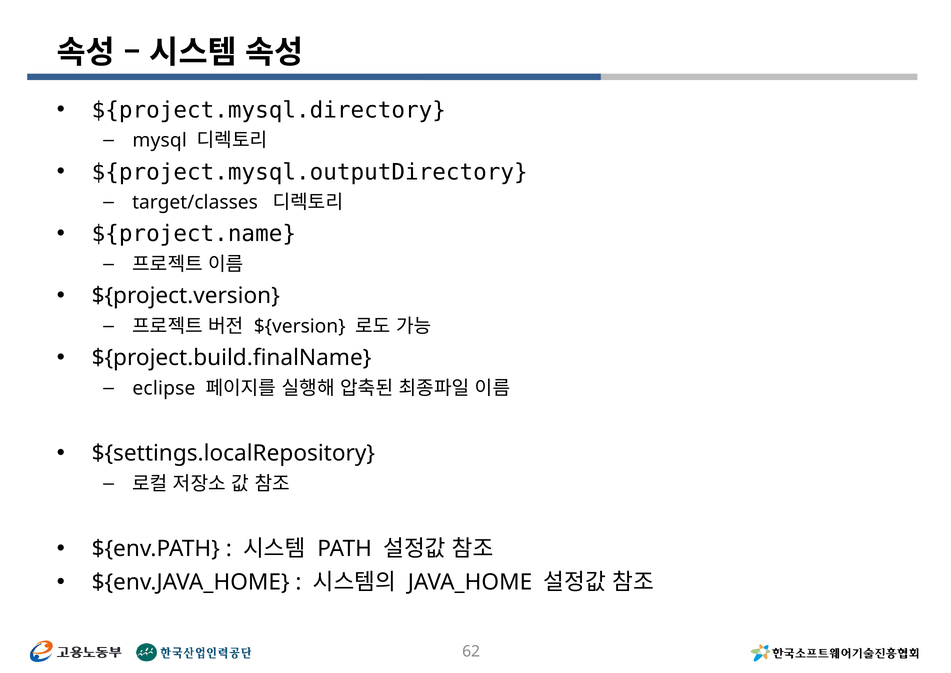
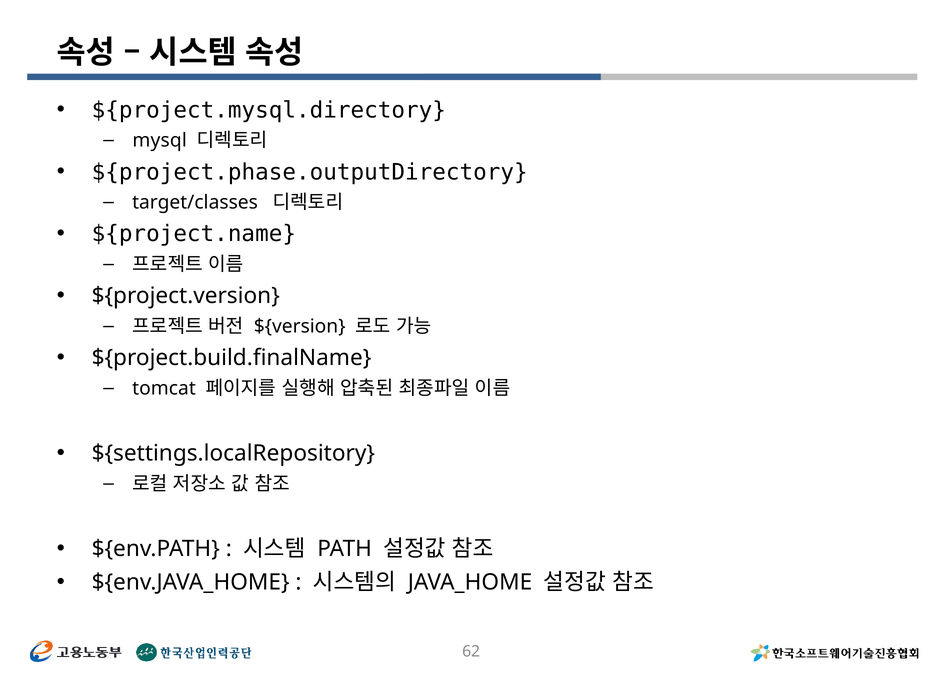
${project.mysql.outputDirectory: ${project.mysql.outputDirectory -> ${project.phase.outputDirectory (310, 172)
eclipse: eclipse -> tomcat (164, 388)
